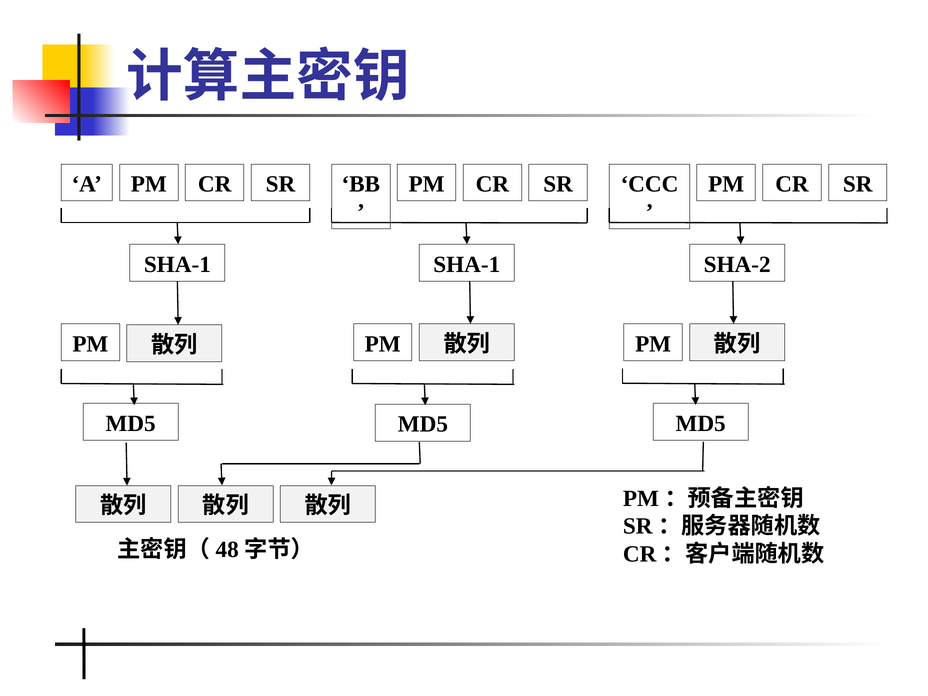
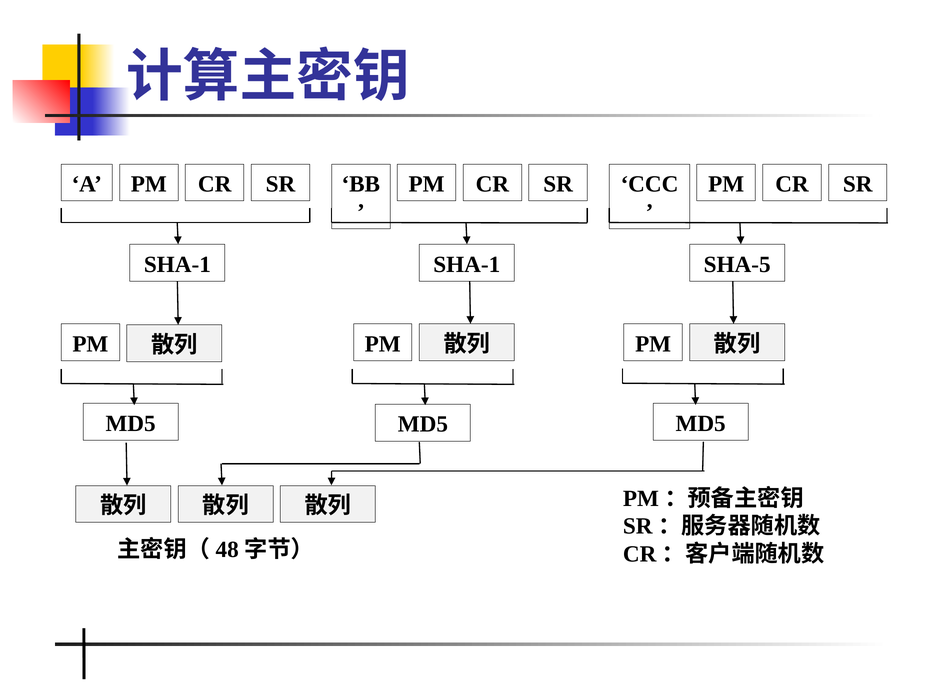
SHA-2: SHA-2 -> SHA-5 (737, 264)
